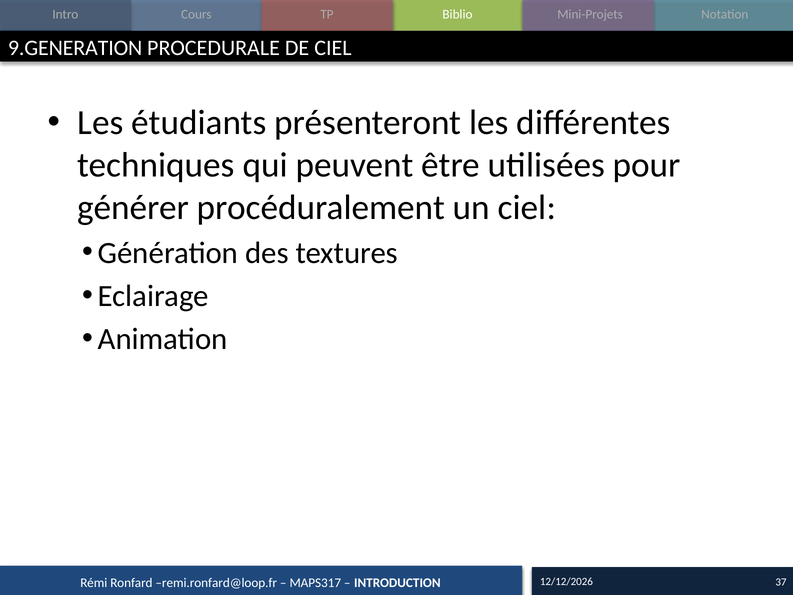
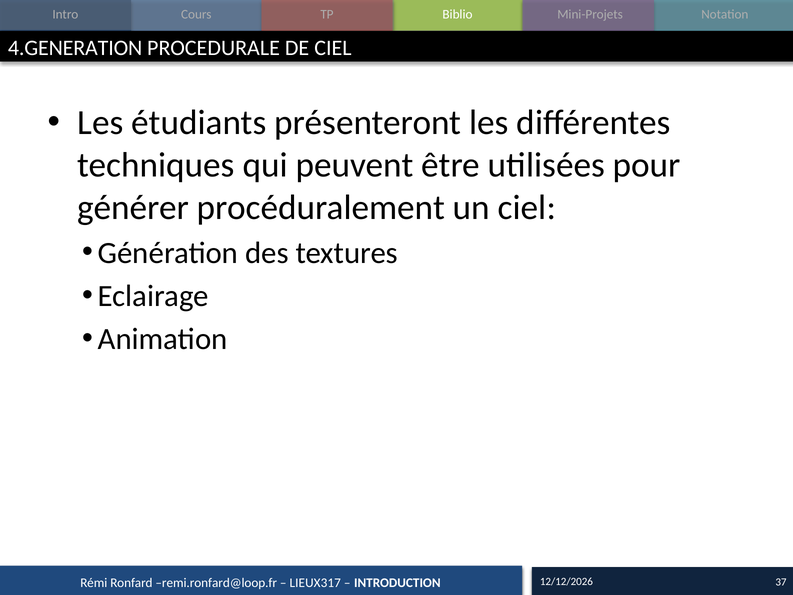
9.GENERATION: 9.GENERATION -> 4.GENERATION (75, 48)
MAPS317: MAPS317 -> LIEUX317 (315, 583)
